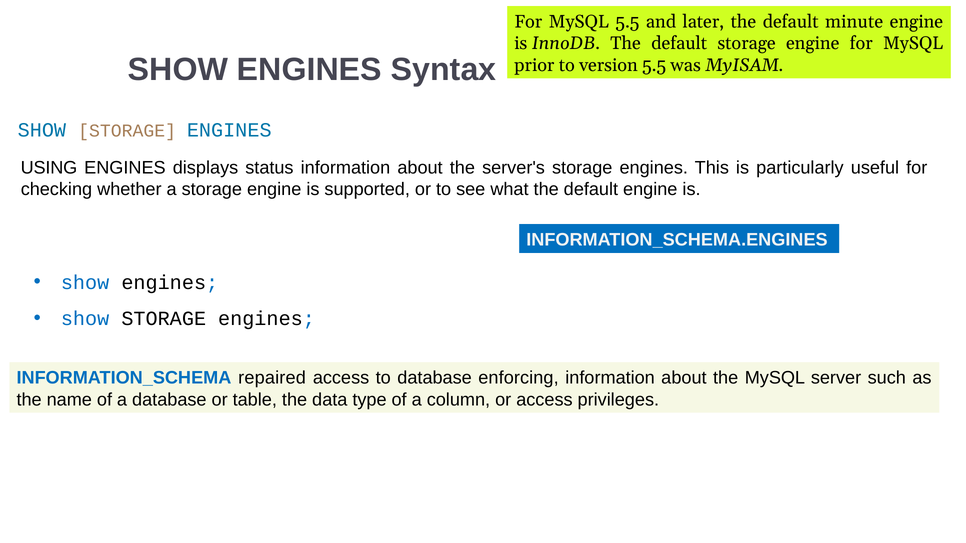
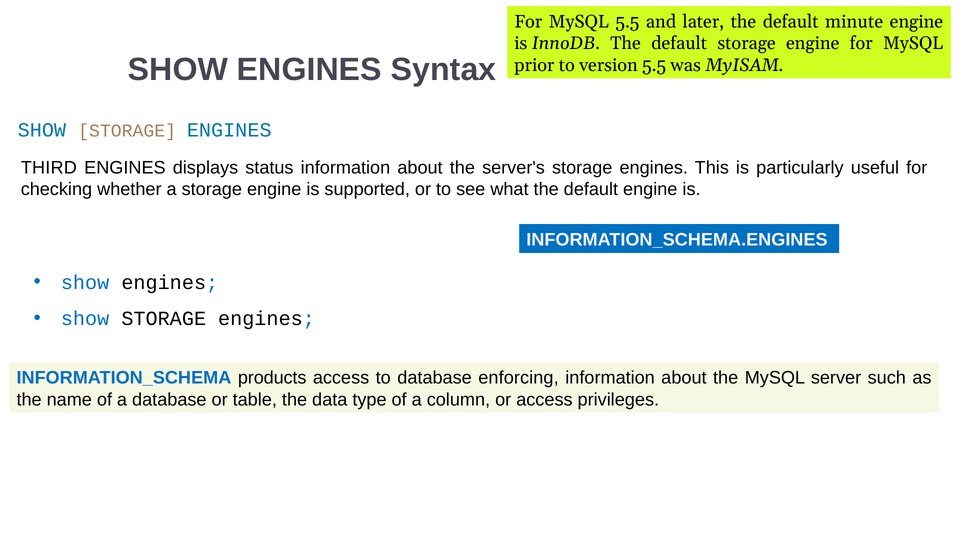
USING: USING -> THIRD (49, 168)
repaired: repaired -> products (272, 378)
